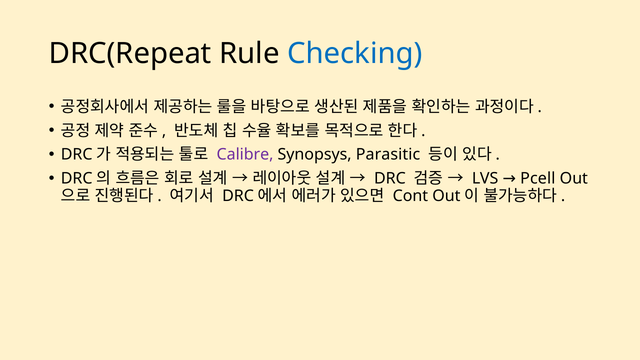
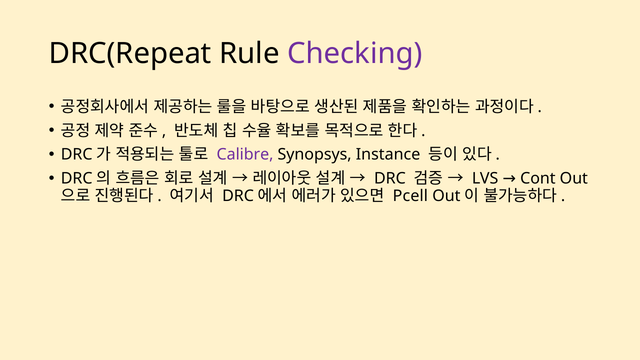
Checking colour: blue -> purple (355, 54)
Parasitic: Parasitic -> Instance (388, 155)
Pcell: Pcell -> Cont (538, 179)
Cont: Cont -> Pcell (410, 196)
